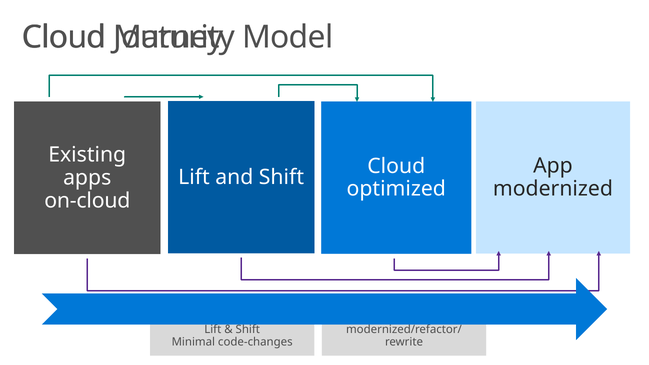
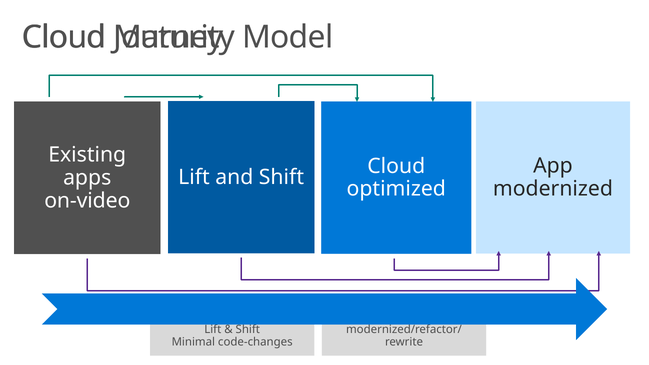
on-cloud: on-cloud -> on-video (87, 201)
